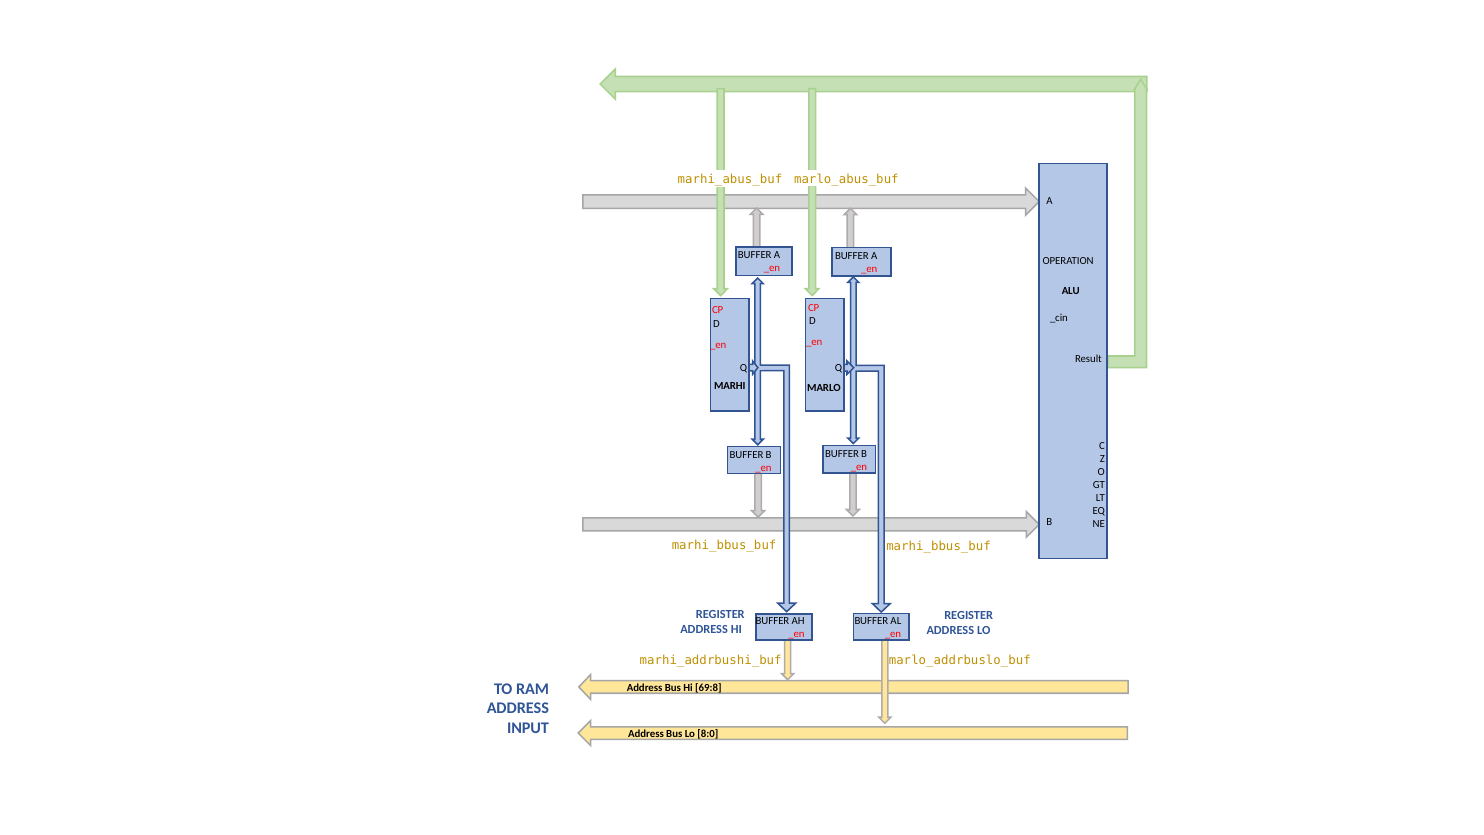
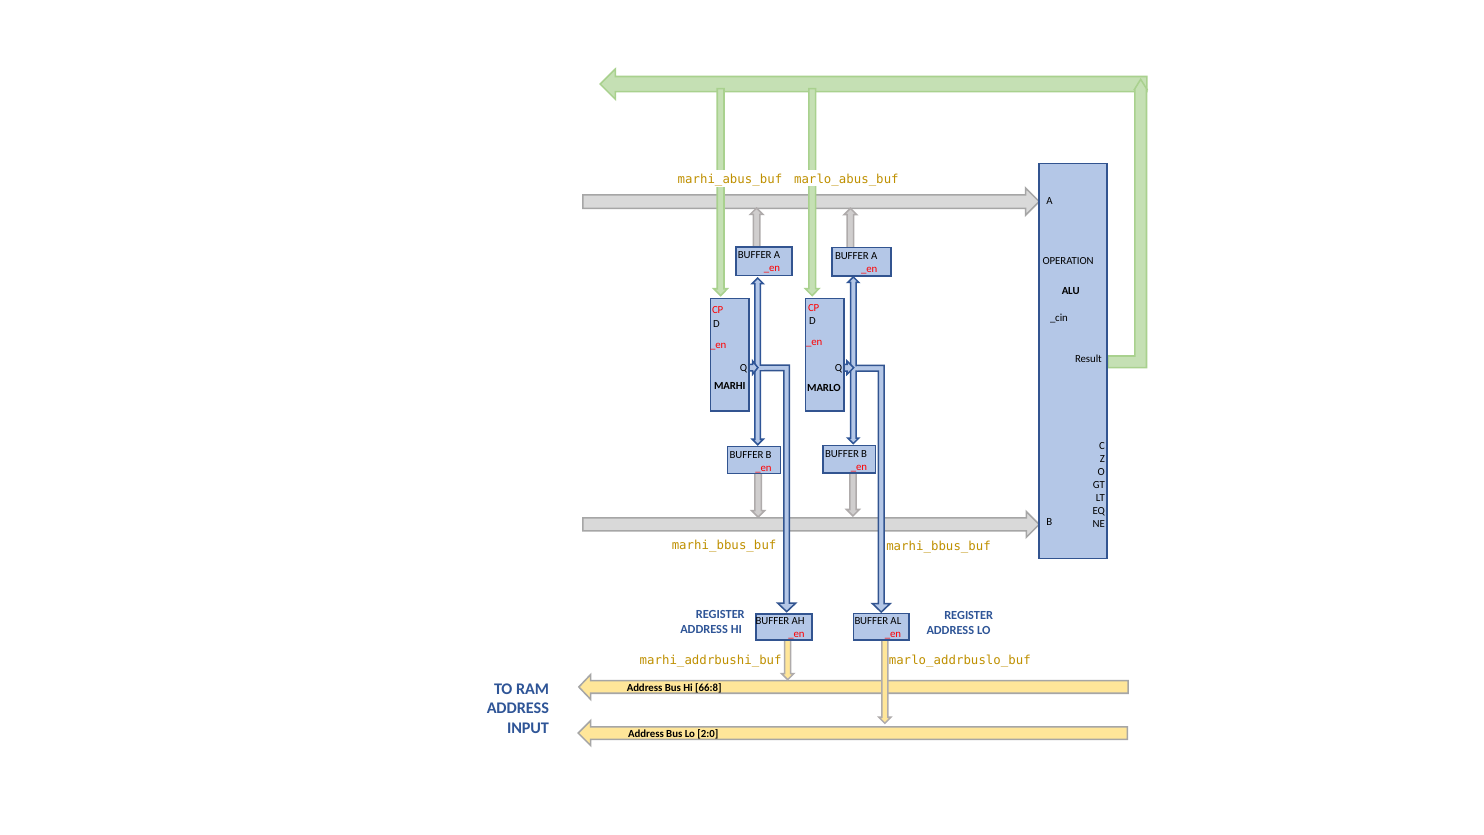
69:8: 69:8 -> 66:8 (708, 688)
8:0: 8:0 -> 2:0 (708, 734)
